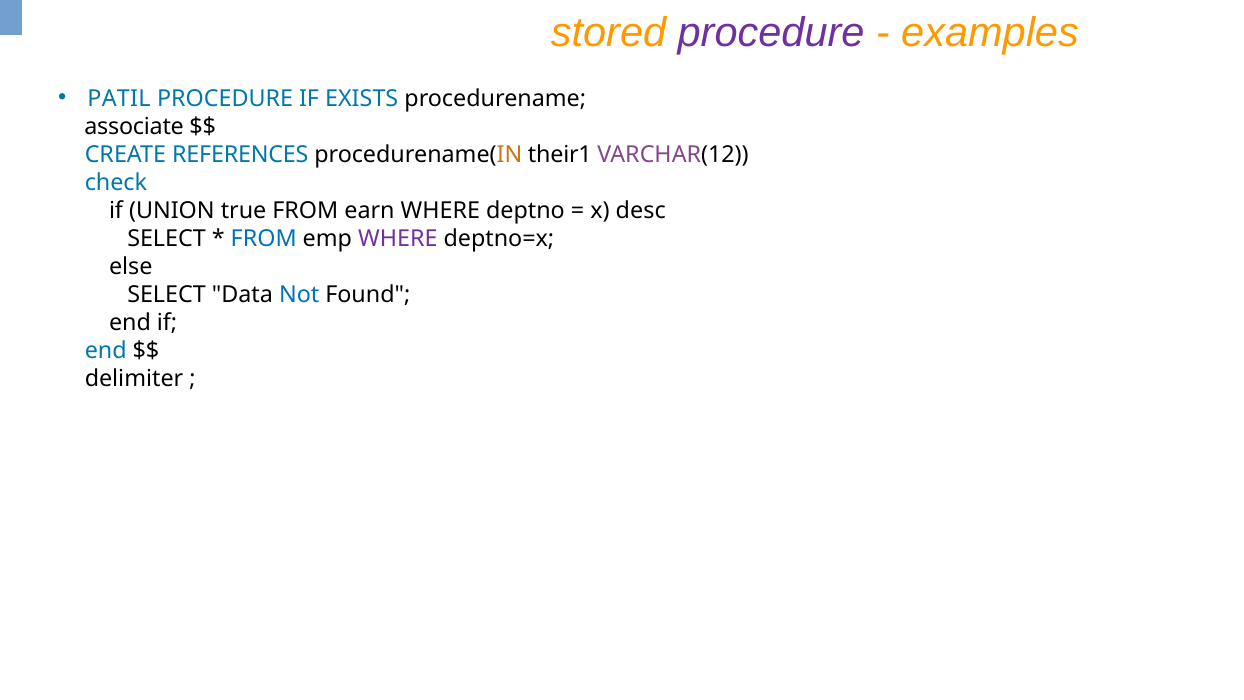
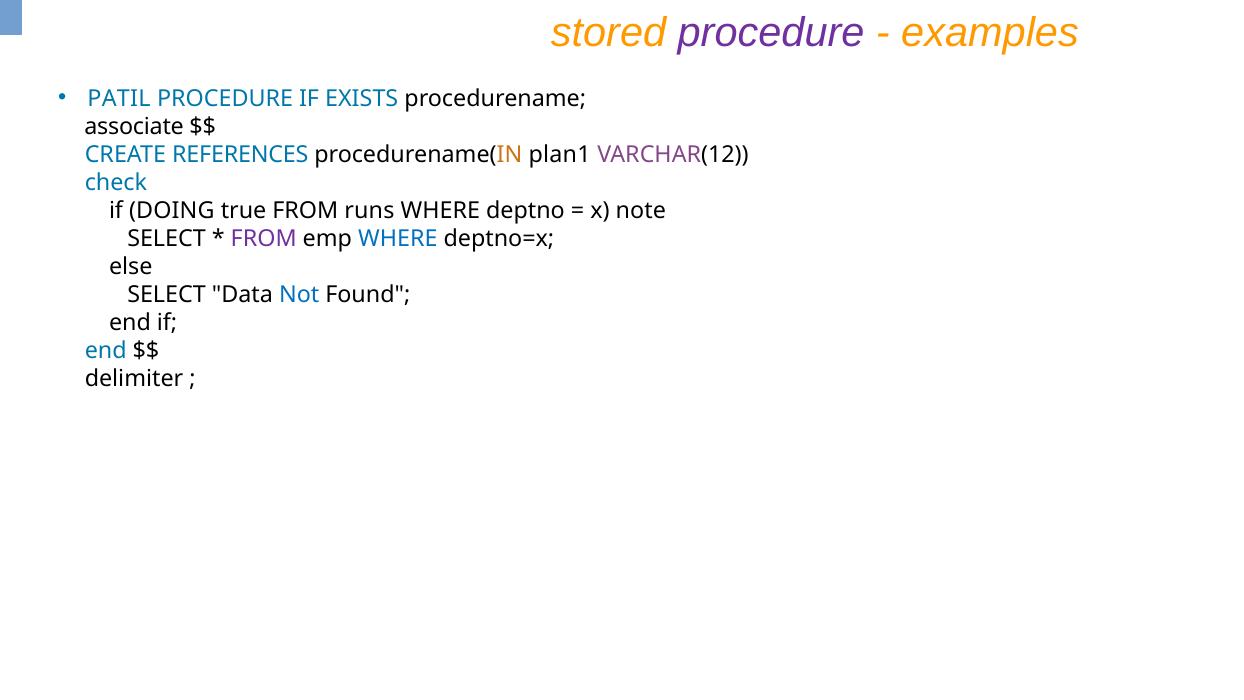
their1: their1 -> plan1 (560, 154)
UNION: UNION -> DOING (172, 210)
earn: earn -> runs (369, 210)
desc: desc -> note (641, 210)
FROM colour: blue -> purple (264, 238)
WHERE colour: purple -> blue (398, 238)
